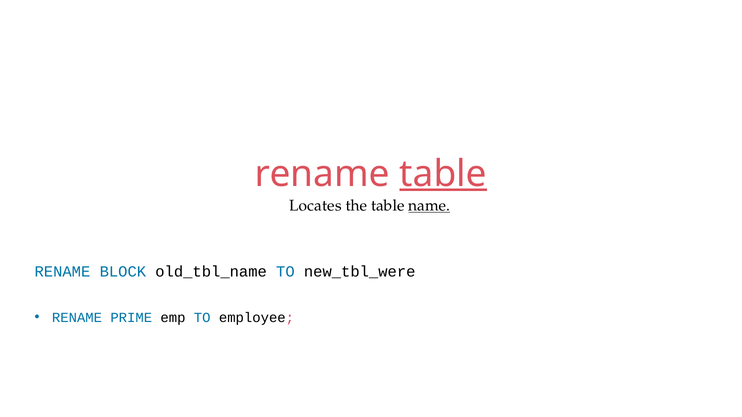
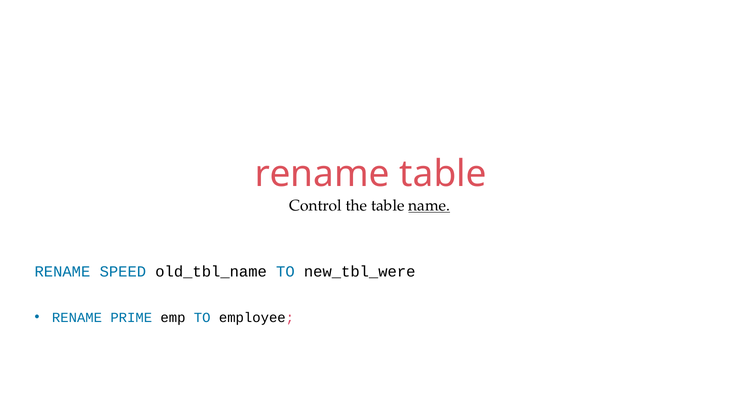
table underline: present -> none (443, 174)
Locates: Locates -> Control (316, 206)
BLOCK: BLOCK -> SPEED (123, 272)
